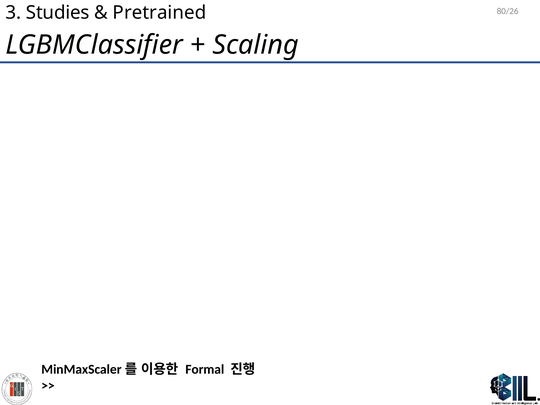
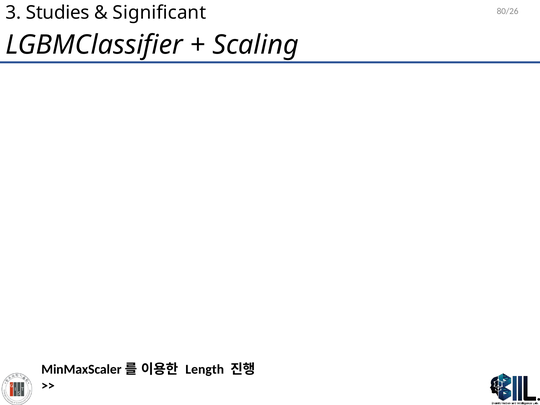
Pretrained: Pretrained -> Significant (159, 13)
Formal: Formal -> Length (205, 369)
